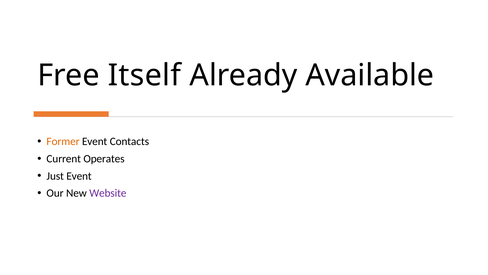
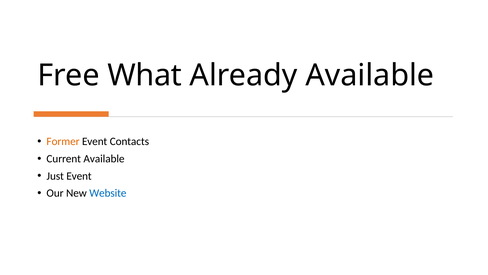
Itself: Itself -> What (145, 75)
Current Operates: Operates -> Available (104, 159)
Website colour: purple -> blue (108, 193)
